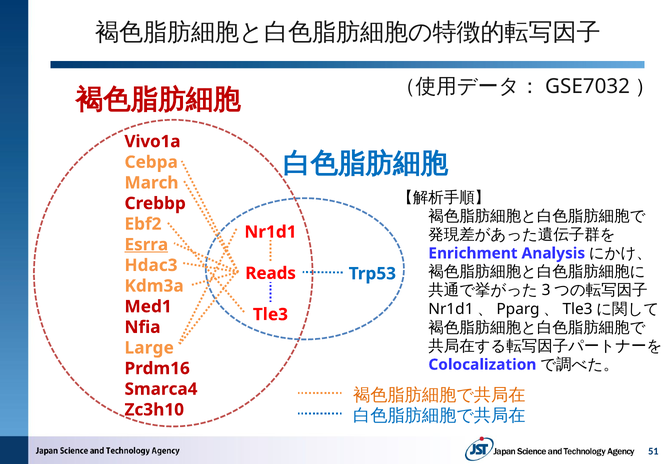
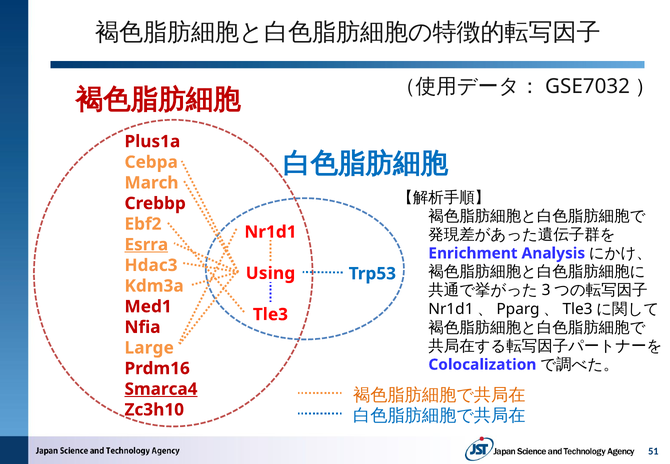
Vivo1a: Vivo1a -> Plus1a (152, 141)
Reads: Reads -> Using (270, 273)
Smarca4 underline: none -> present (161, 389)
